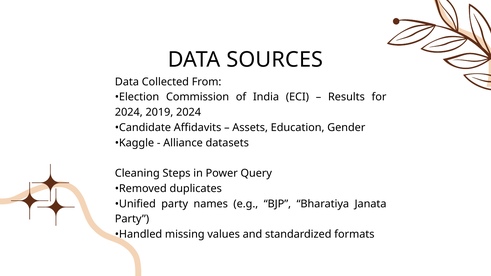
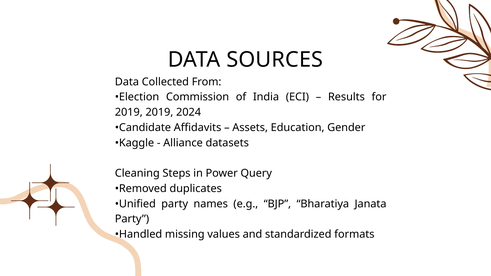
2024: 2024 -> 2019 (129, 112)
